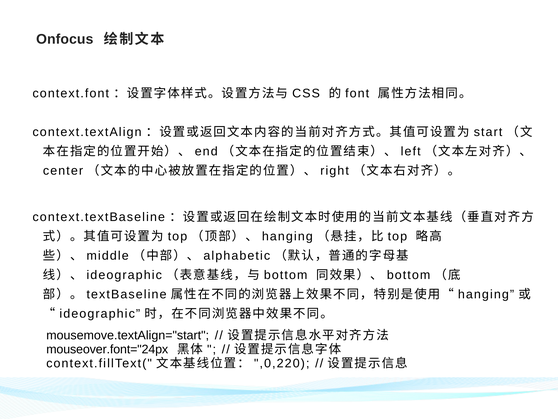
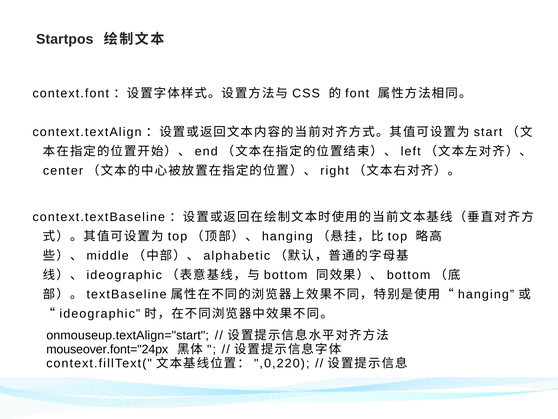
Onfocus: Onfocus -> Startpos (65, 39)
mousemove.textAlign="start: mousemove.textAlign="start -> onmouseup.textAlign="start (128, 335)
